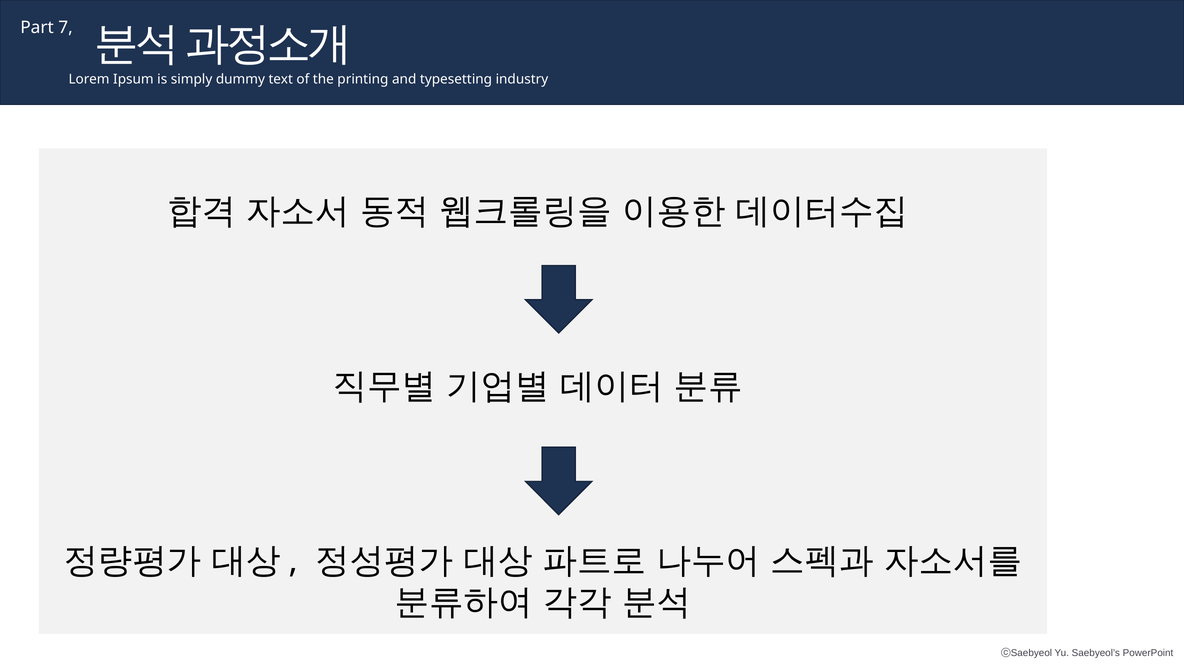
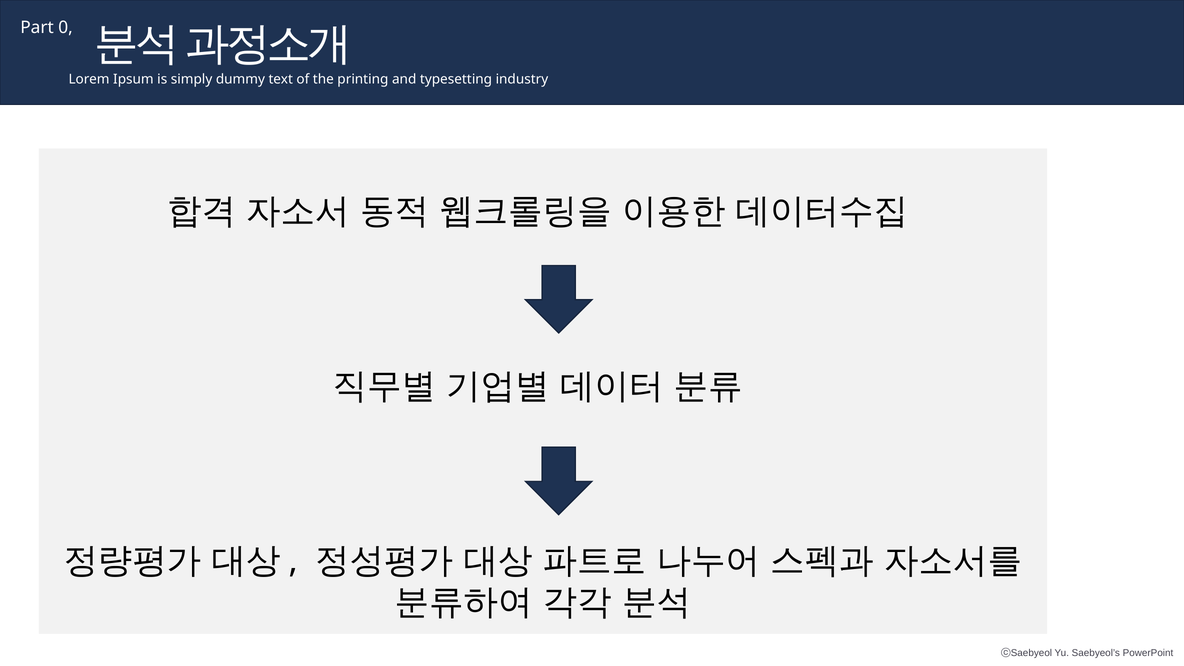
7: 7 -> 0 (66, 27)
